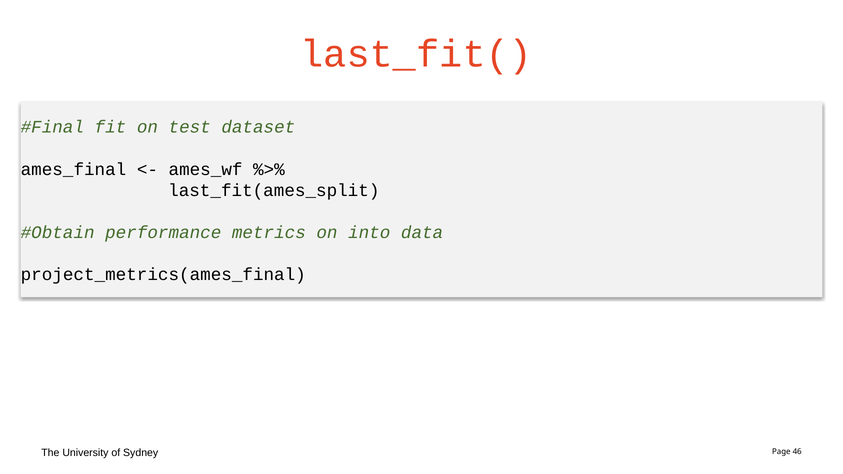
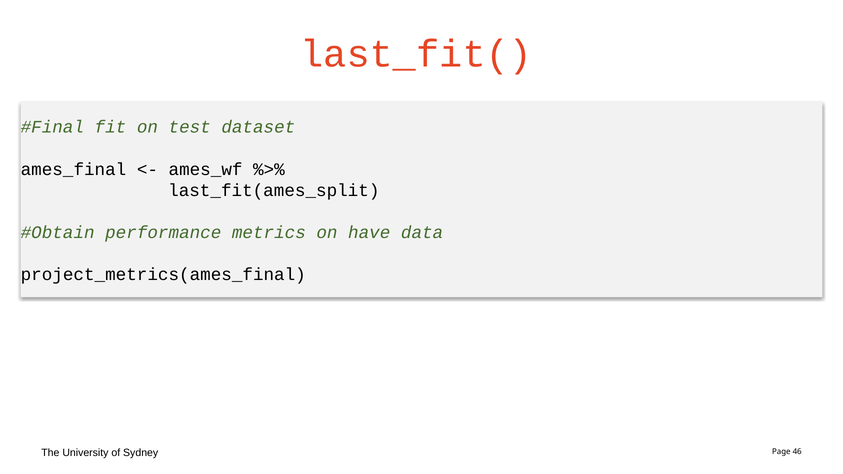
into: into -> have (369, 233)
